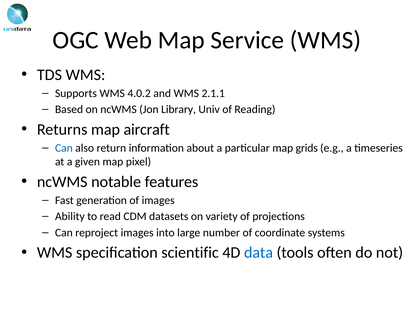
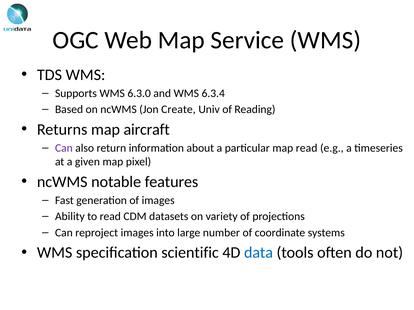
4.0.2: 4.0.2 -> 6.3.0 (139, 94)
2.1.1: 2.1.1 -> 6.3.4 (213, 94)
Library: Library -> Create (178, 110)
Can colour: blue -> purple (64, 148)
map grids: grids -> read (307, 148)
